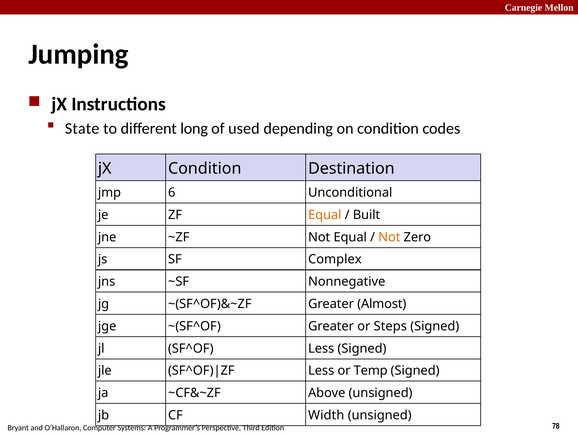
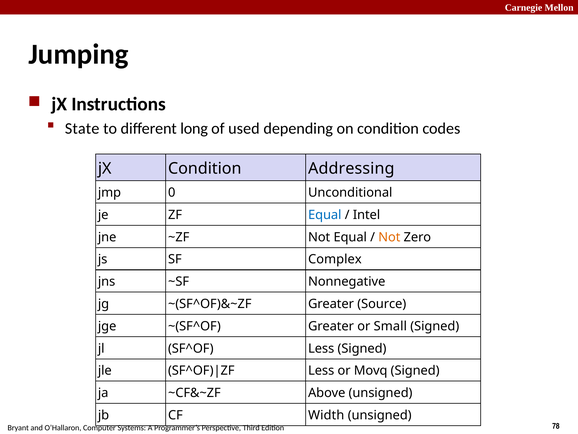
Destination: Destination -> Addressing (351, 168)
6: 6 -> 0 (172, 192)
Equal colour: orange -> blue (325, 215)
Built: Built -> Intel (367, 215)
Almost: Almost -> Source (382, 304)
Steps: Steps -> Small (390, 326)
Temp: Temp -> Movq (371, 370)
